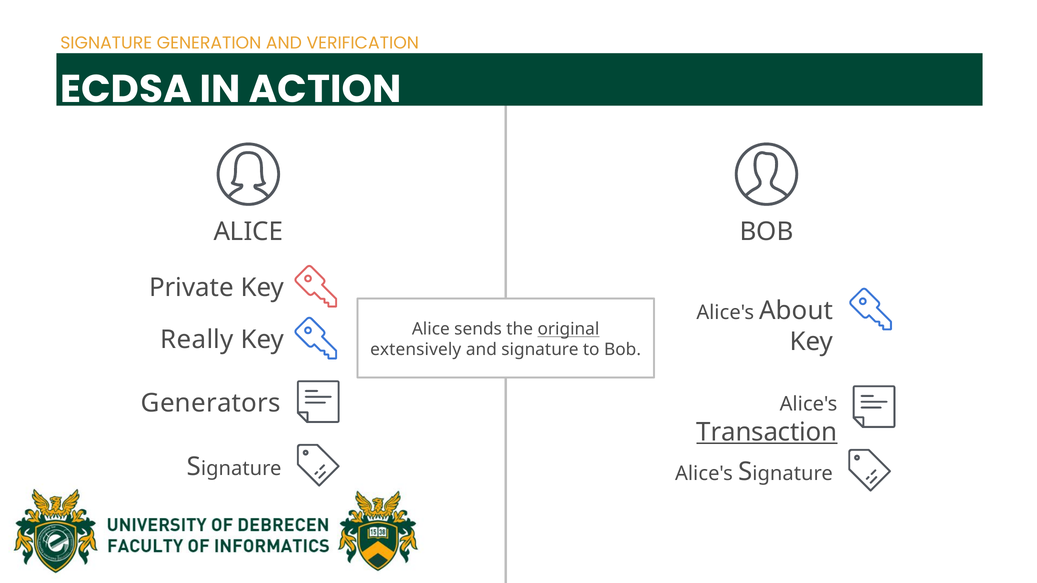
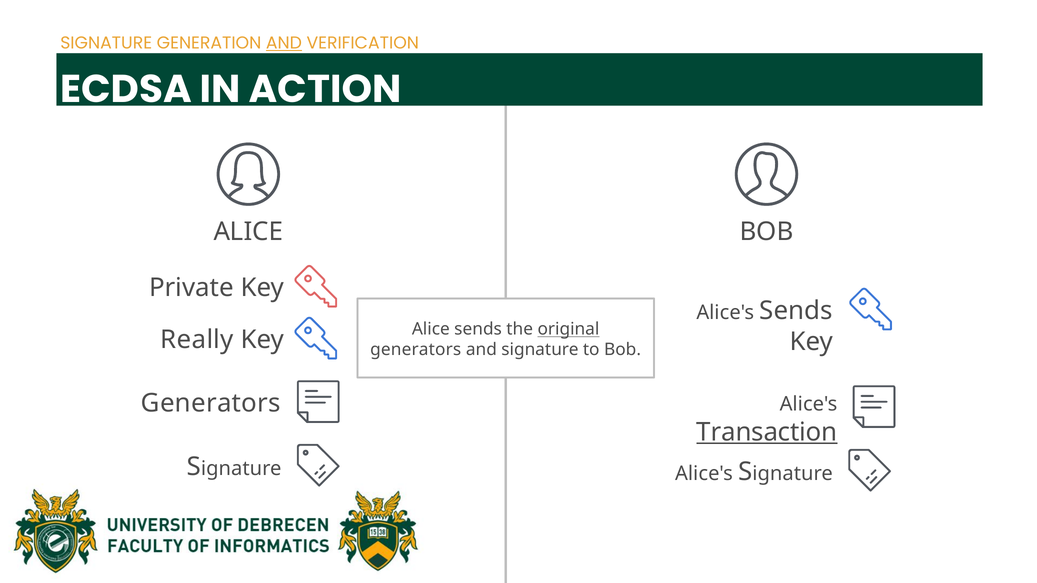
AND underline: none -> present (284, 43)
Alice's About: About -> Sends (796, 311)
extensively: extensively -> generators (416, 350)
